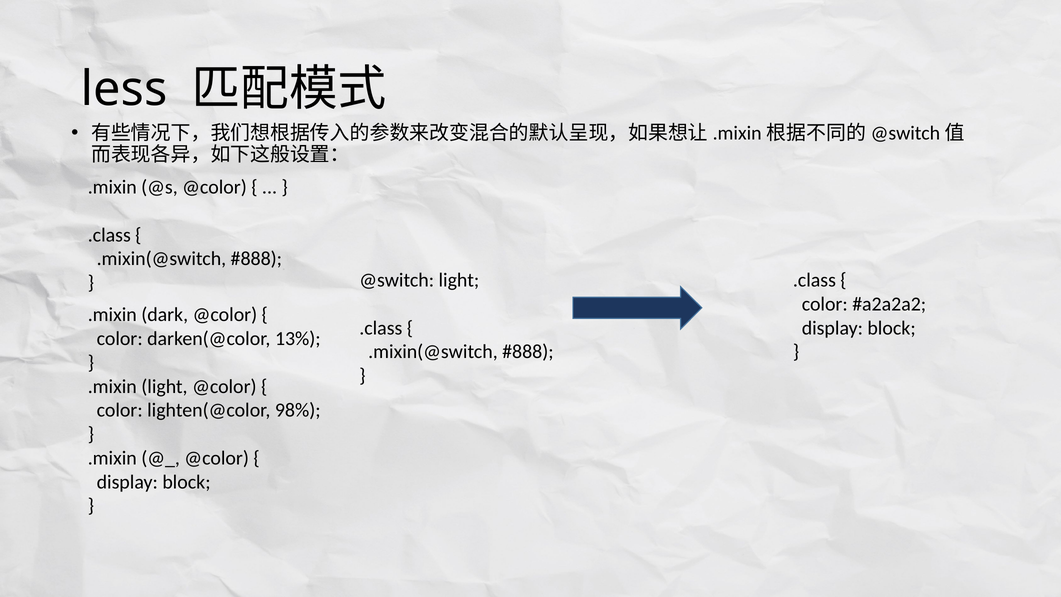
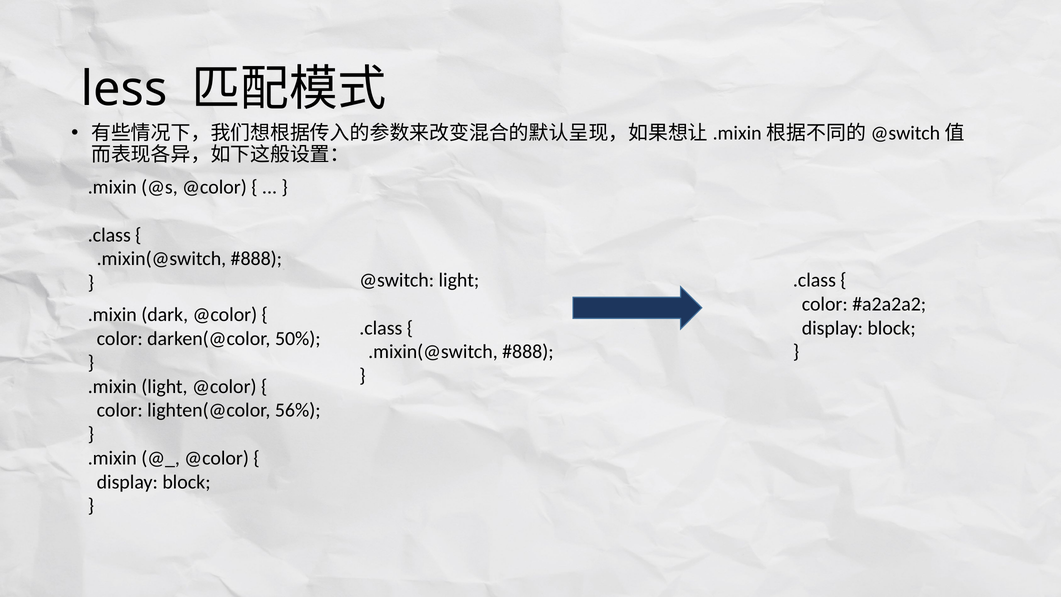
13%: 13% -> 50% (298, 339)
98%: 98% -> 56% (298, 410)
